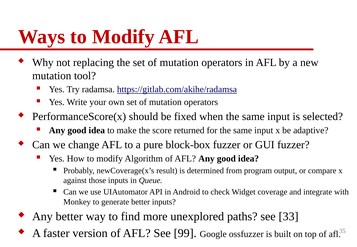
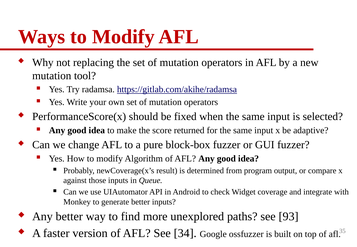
33: 33 -> 93 (289, 217)
99: 99 -> 34 (185, 233)
